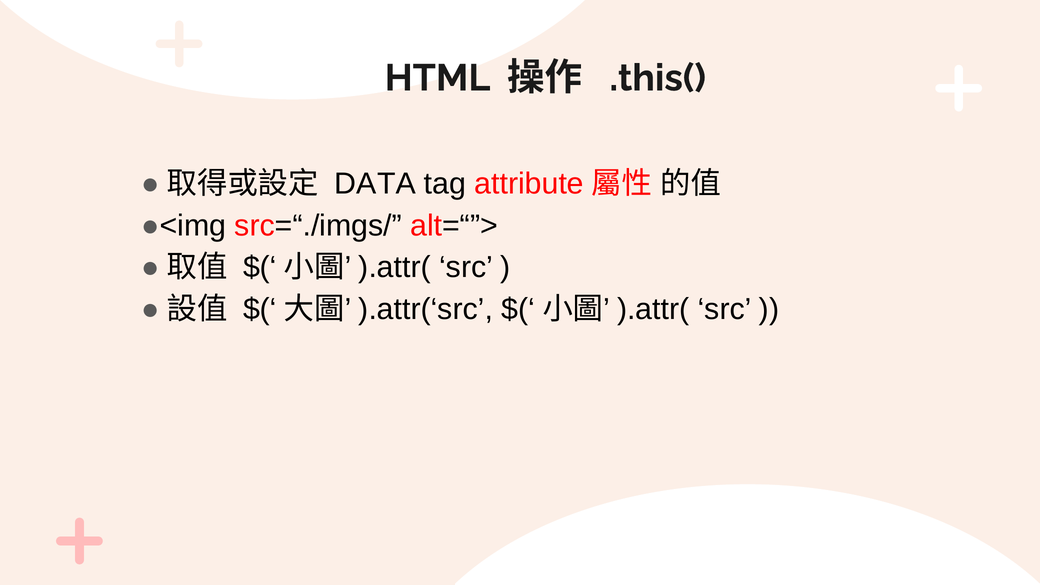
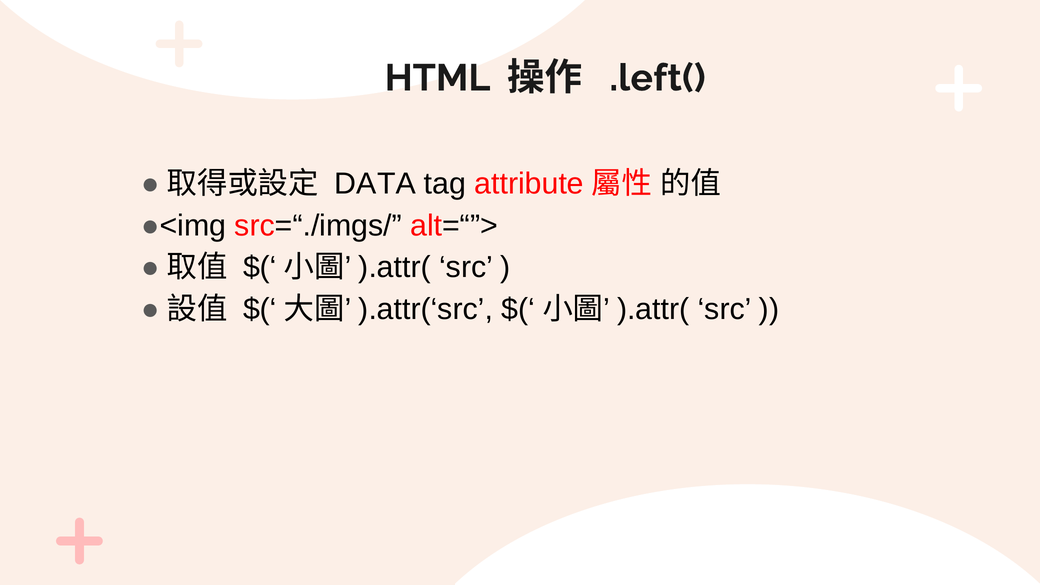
.this(: .this( -> .left( (658, 78)
